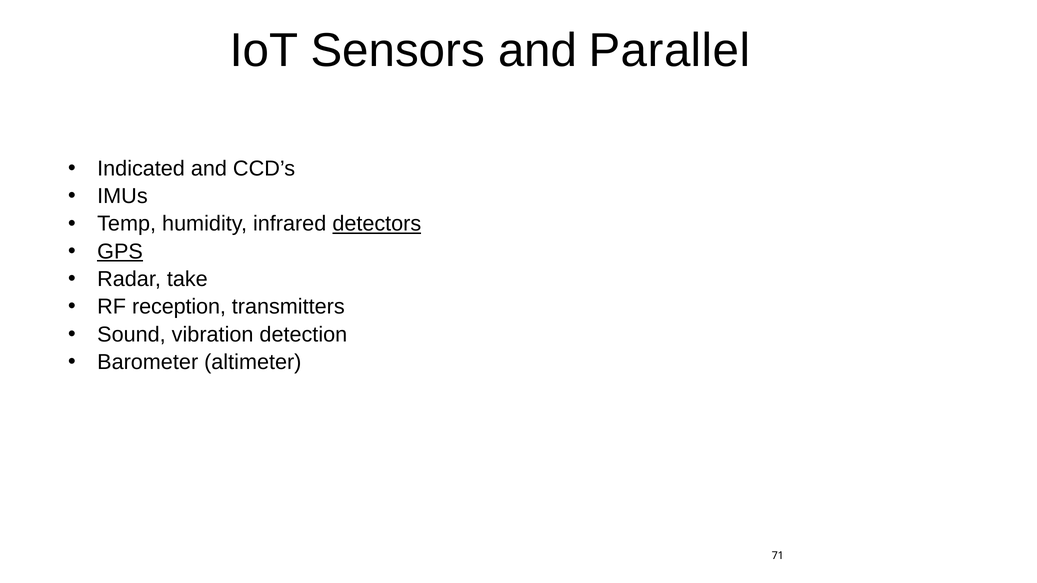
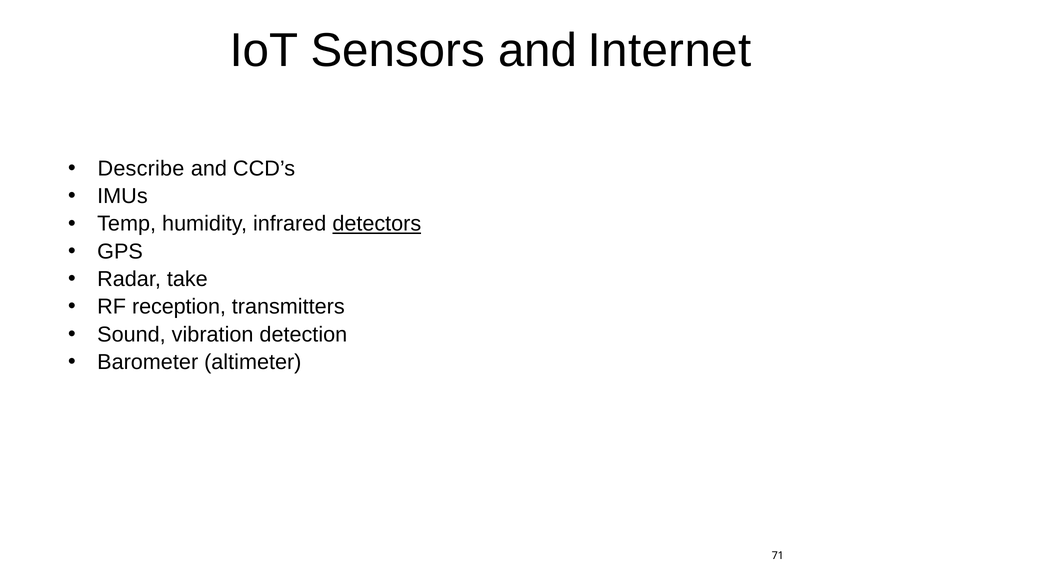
Parallel: Parallel -> Internet (670, 51)
Indicated: Indicated -> Describe (141, 169)
GPS underline: present -> none (120, 252)
